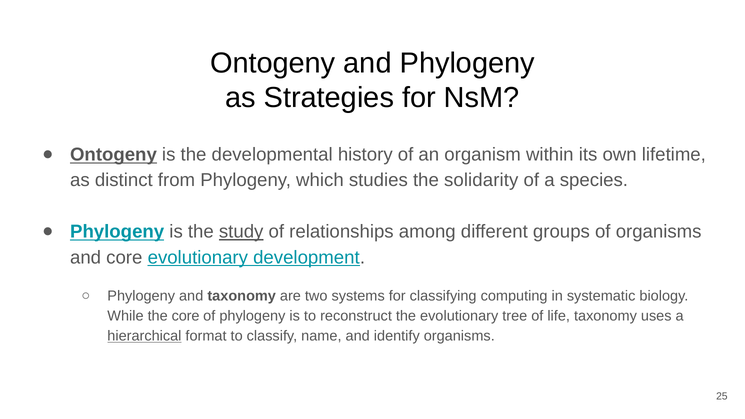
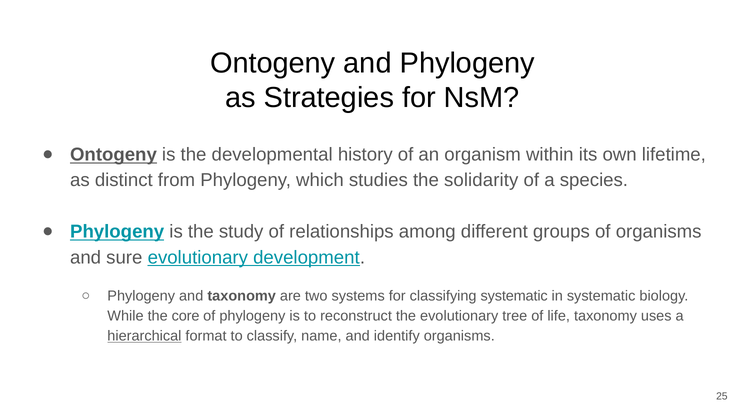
study underline: present -> none (241, 232)
and core: core -> sure (124, 257)
classifying computing: computing -> systematic (514, 296)
